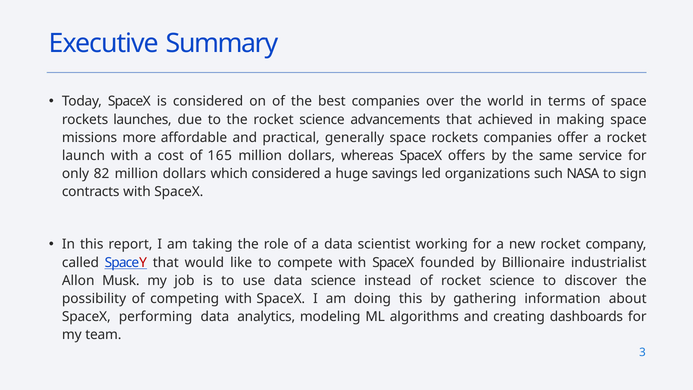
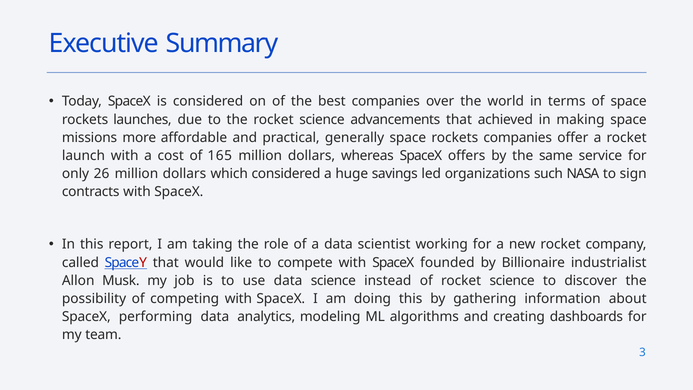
82: 82 -> 26 (102, 174)
